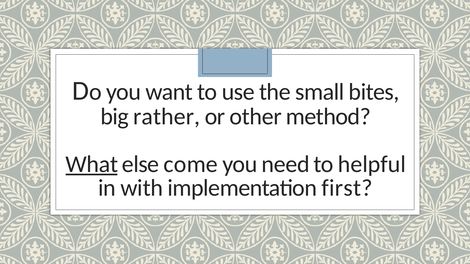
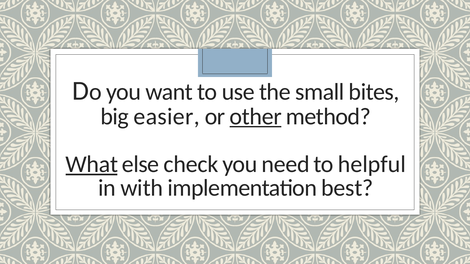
rather: rather -> easier (167, 117)
other underline: none -> present (256, 117)
come: come -> check (191, 164)
first: first -> best (347, 188)
